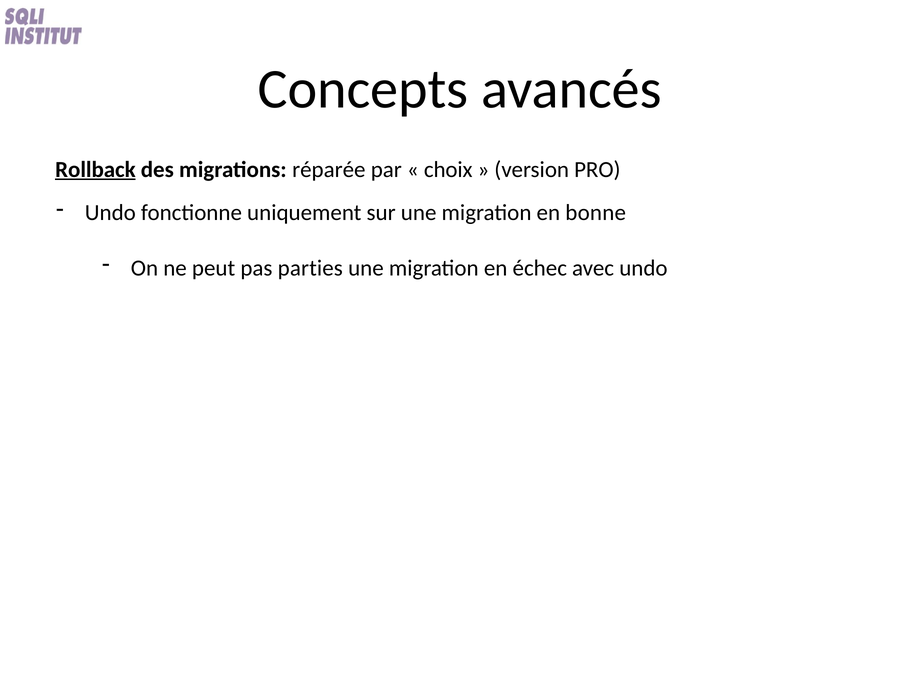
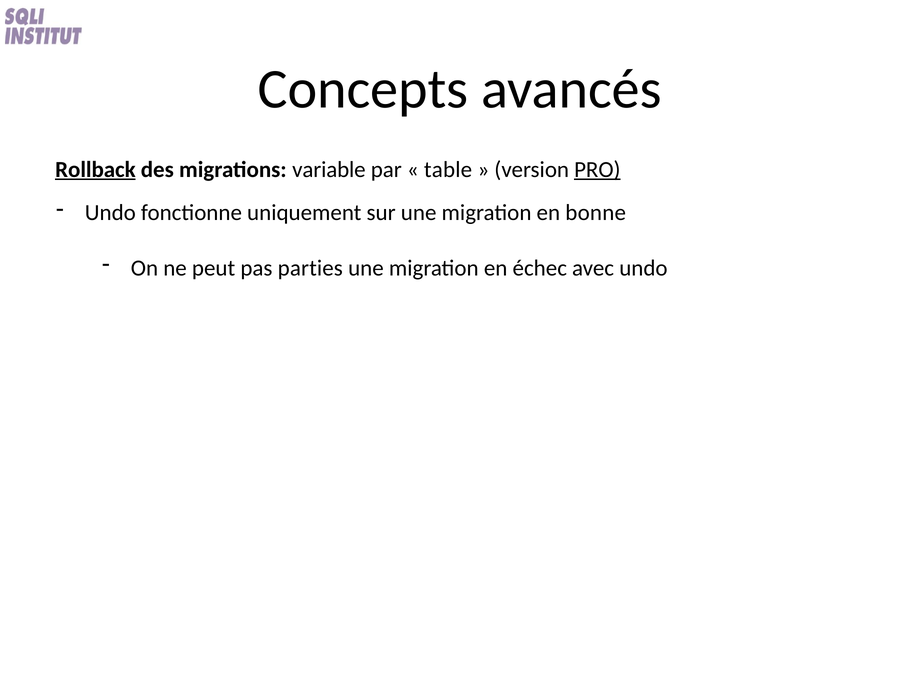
réparée: réparée -> variable (329, 169)
choix: choix -> table (448, 169)
PRO underline: none -> present (597, 169)
